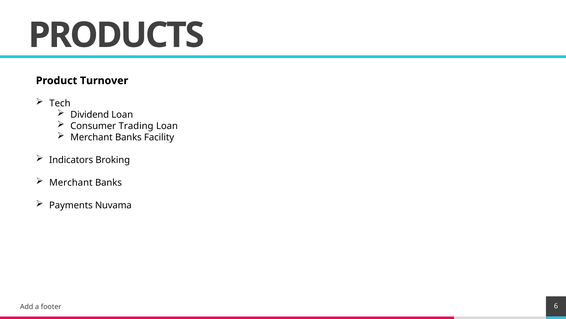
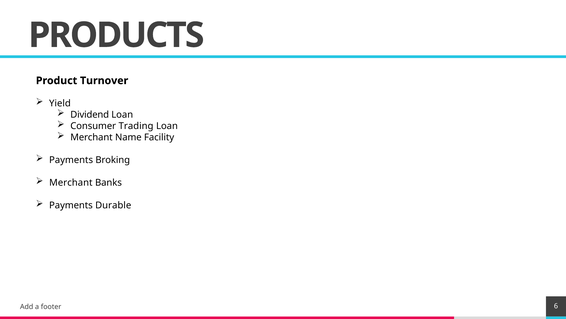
Tech: Tech -> Yield (60, 103)
Banks: Banks -> Name (128, 137)
Indicators: Indicators -> Payments (71, 160)
Nuvama: Nuvama -> Durable (113, 205)
